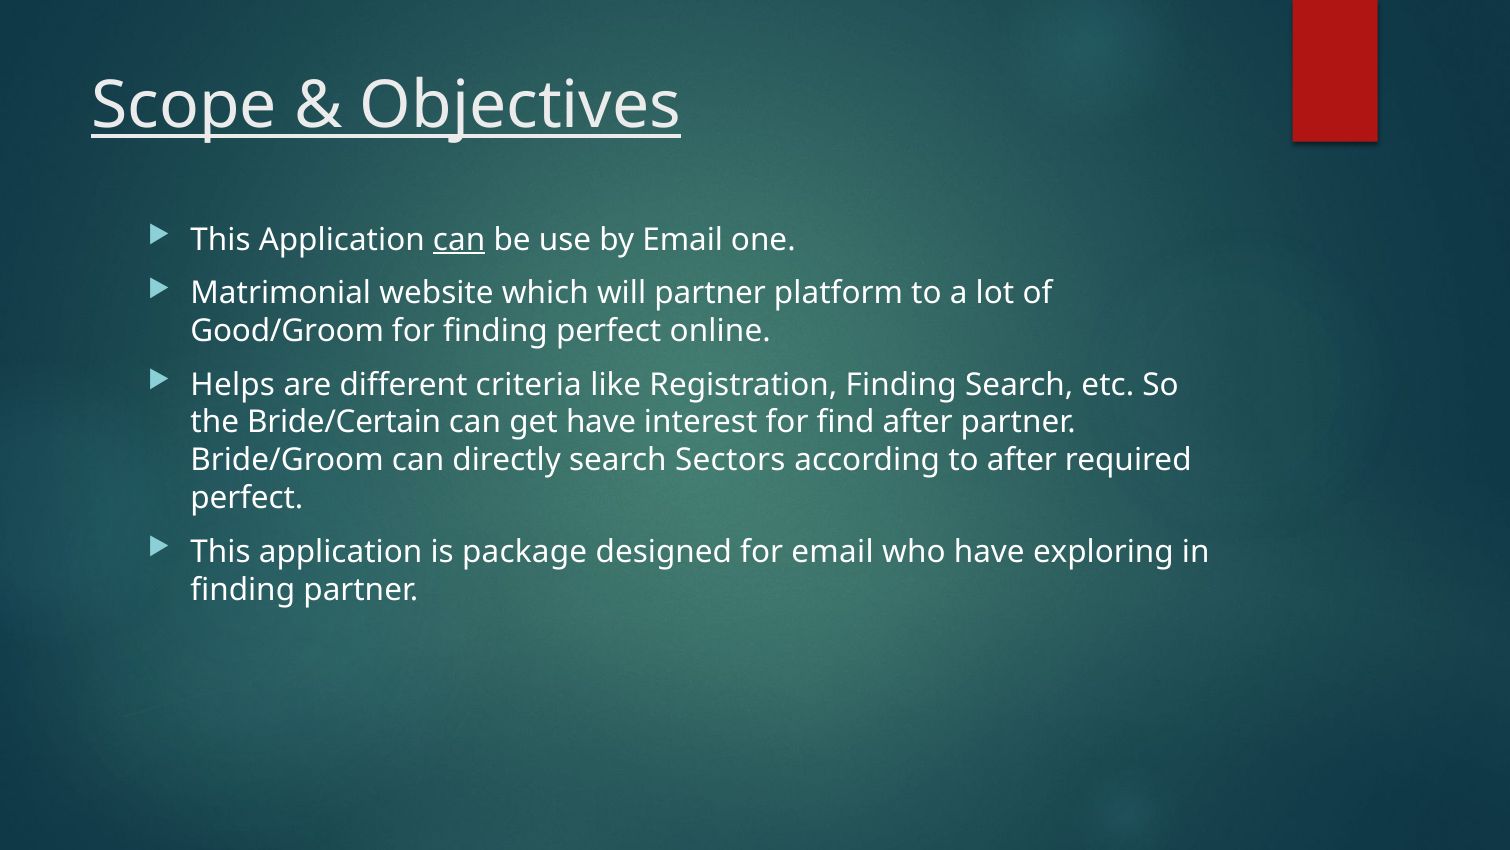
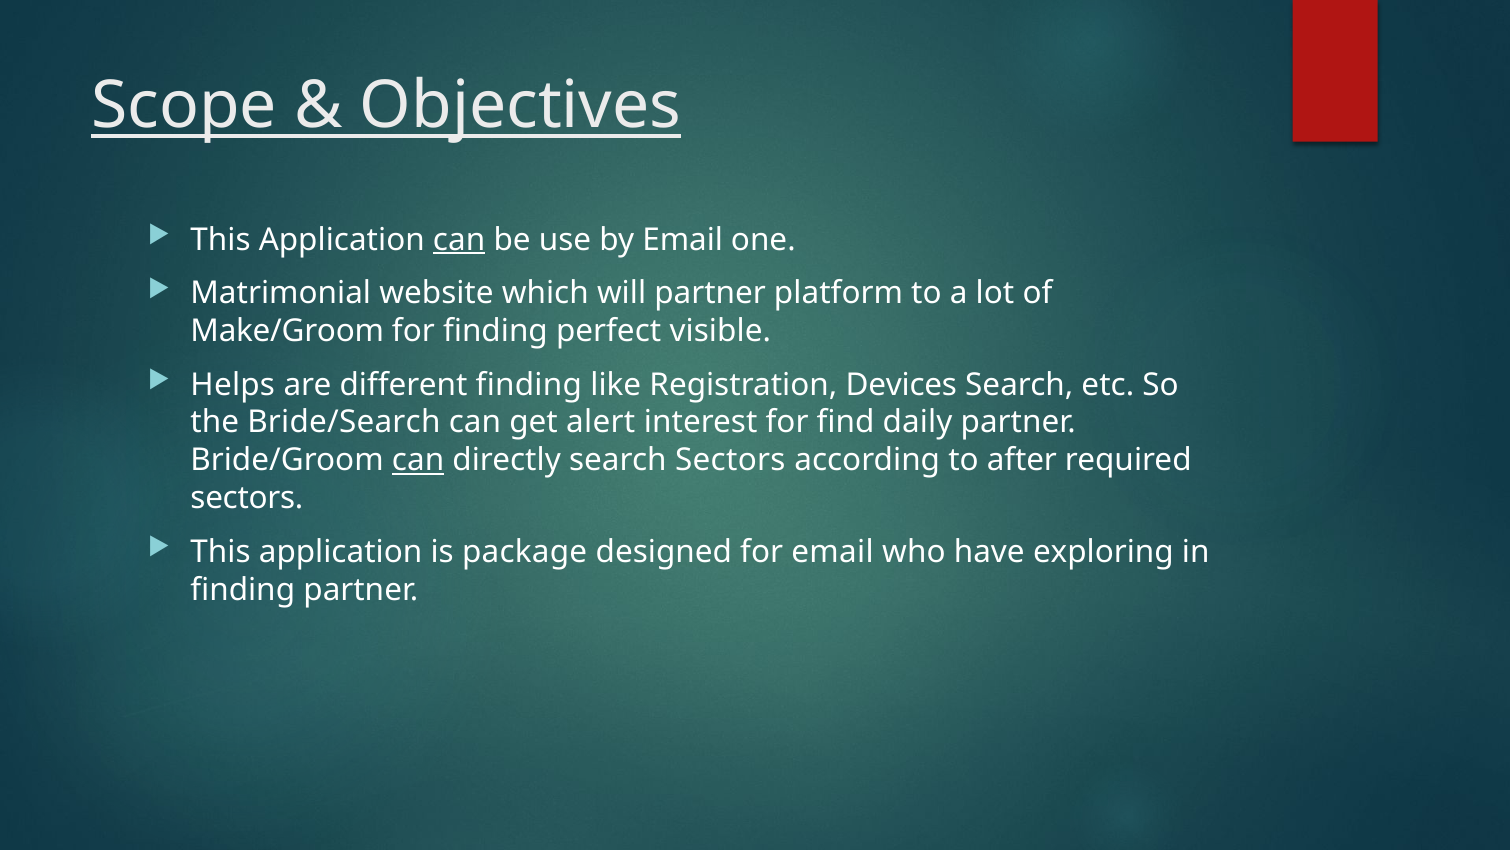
Good/Groom: Good/Groom -> Make/Groom (287, 331)
online: online -> visible (720, 331)
different criteria: criteria -> finding (529, 384)
Registration Finding: Finding -> Devices (901, 384)
Bride/Certain: Bride/Certain -> Bride/Search (344, 422)
get have: have -> alert (601, 422)
find after: after -> daily (918, 422)
can underline: none -> present (418, 460)
perfect: perfect -> sectors (247, 498)
